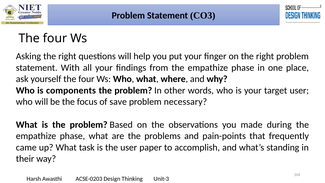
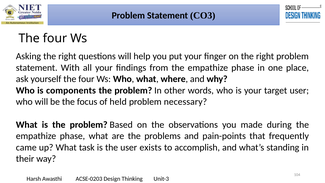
save: save -> held (118, 102)
paper: paper -> exists (151, 147)
